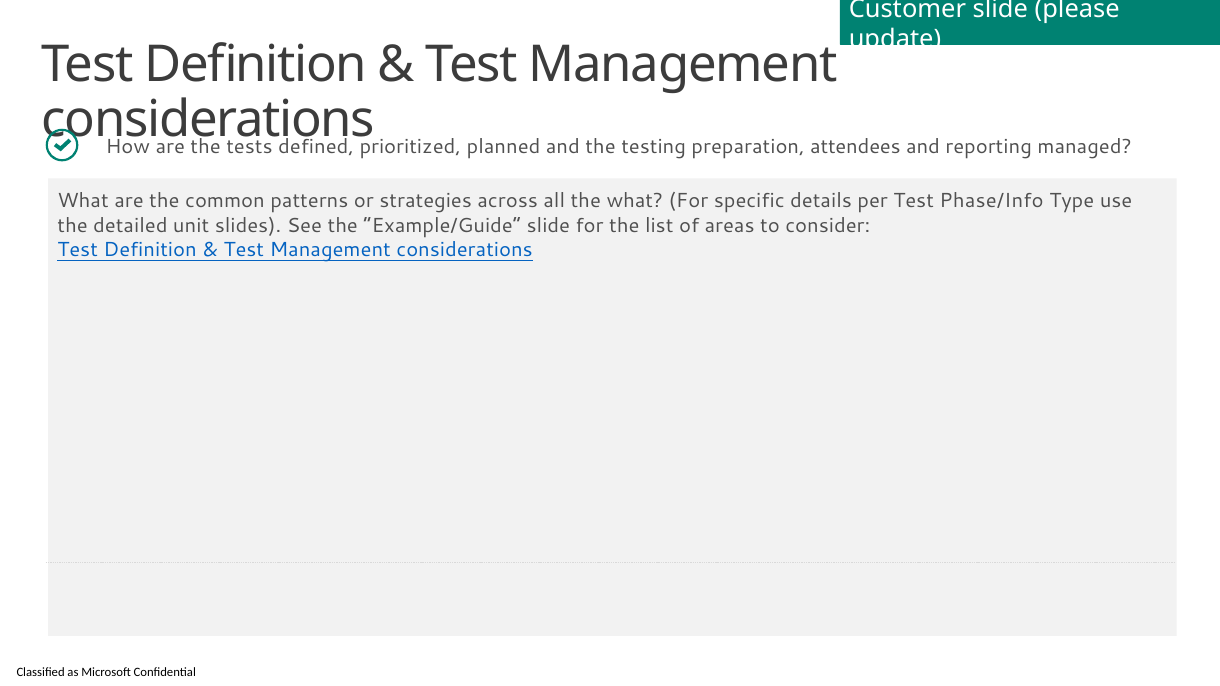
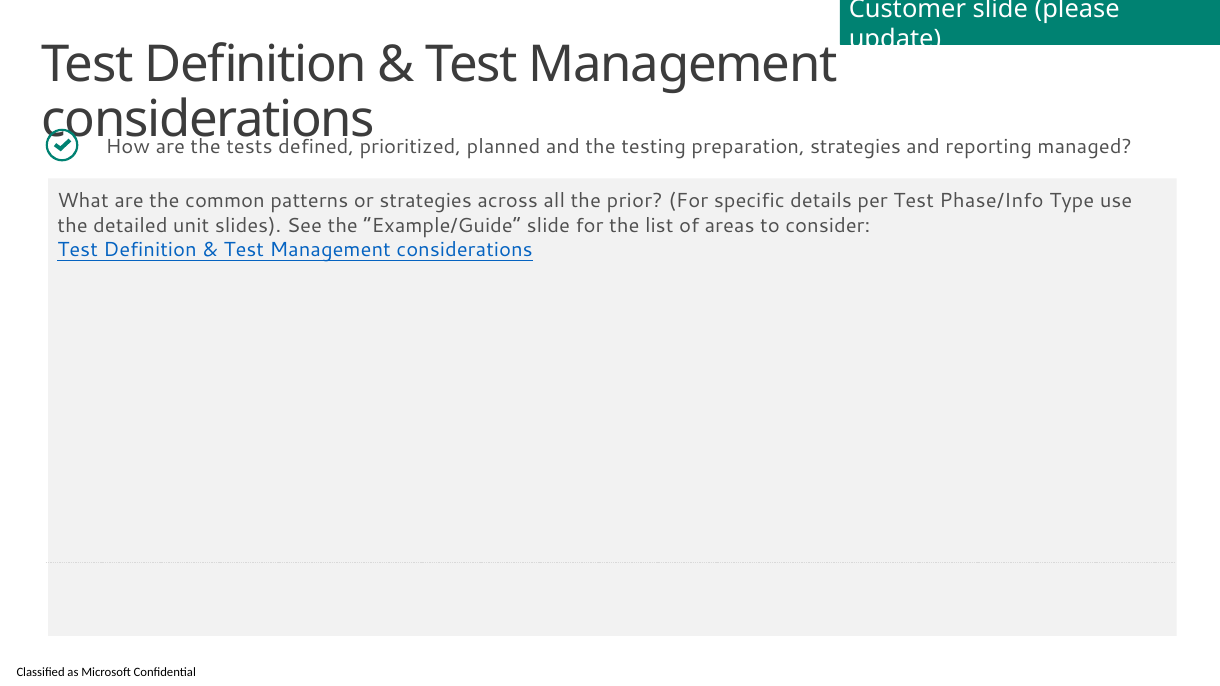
preparation attendees: attendees -> strategies (855, 147)
the what: what -> prior (635, 201)
